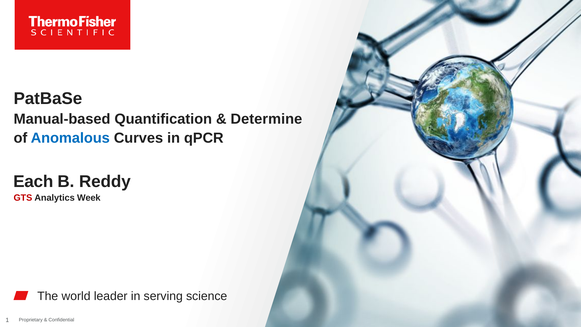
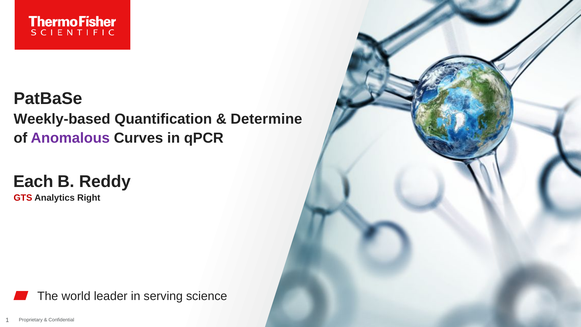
Manual-based: Manual-based -> Weekly-based (62, 119)
Anomalous colour: blue -> purple (70, 138)
Week: Week -> Right (89, 198)
